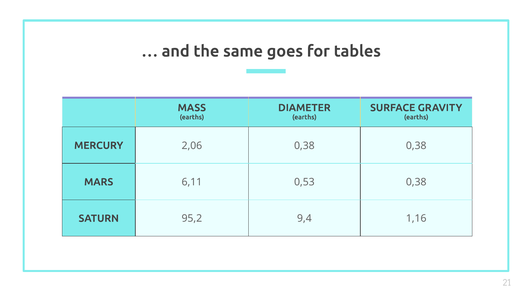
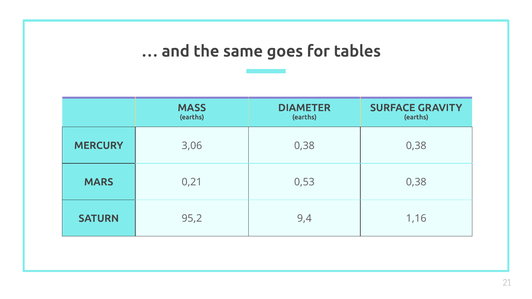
2,06: 2,06 -> 3,06 (192, 146)
6,11: 6,11 -> 0,21 (192, 182)
